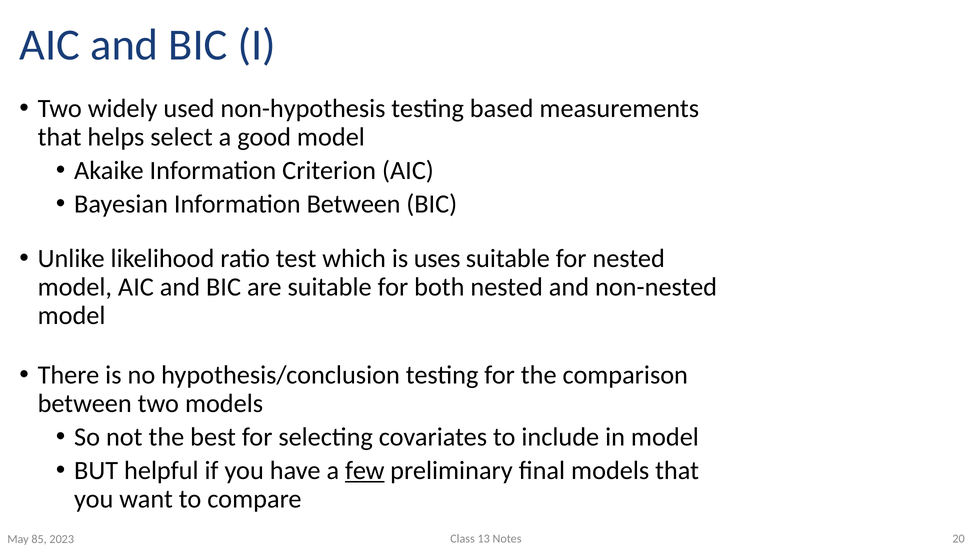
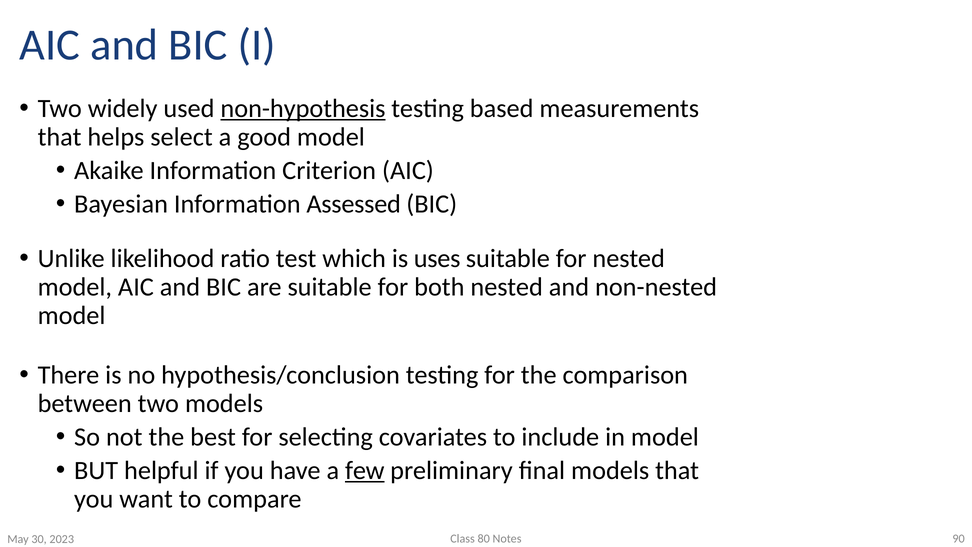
non-hypothesis underline: none -> present (303, 109)
Information Between: Between -> Assessed (354, 204)
13: 13 -> 80 (484, 538)
20: 20 -> 90 (959, 538)
85: 85 -> 30 (39, 539)
